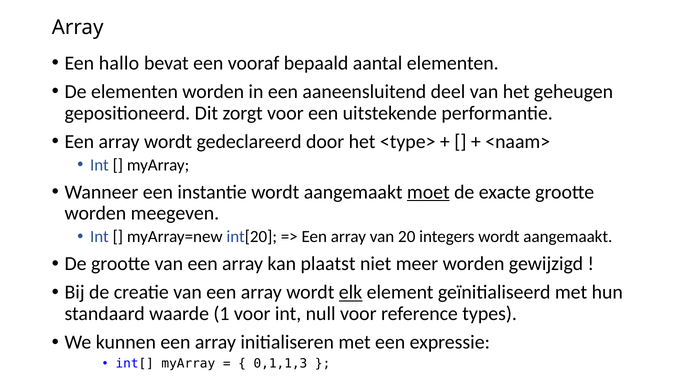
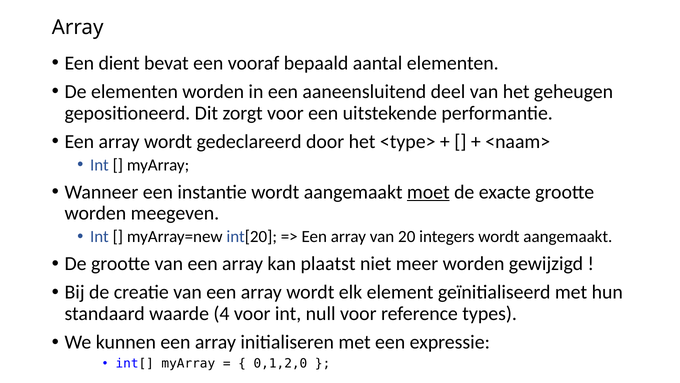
hallo: hallo -> dient (119, 63)
elk underline: present -> none (351, 292)
1: 1 -> 4 (221, 313)
0,1,1,3: 0,1,1,3 -> 0,1,2,0 (280, 363)
